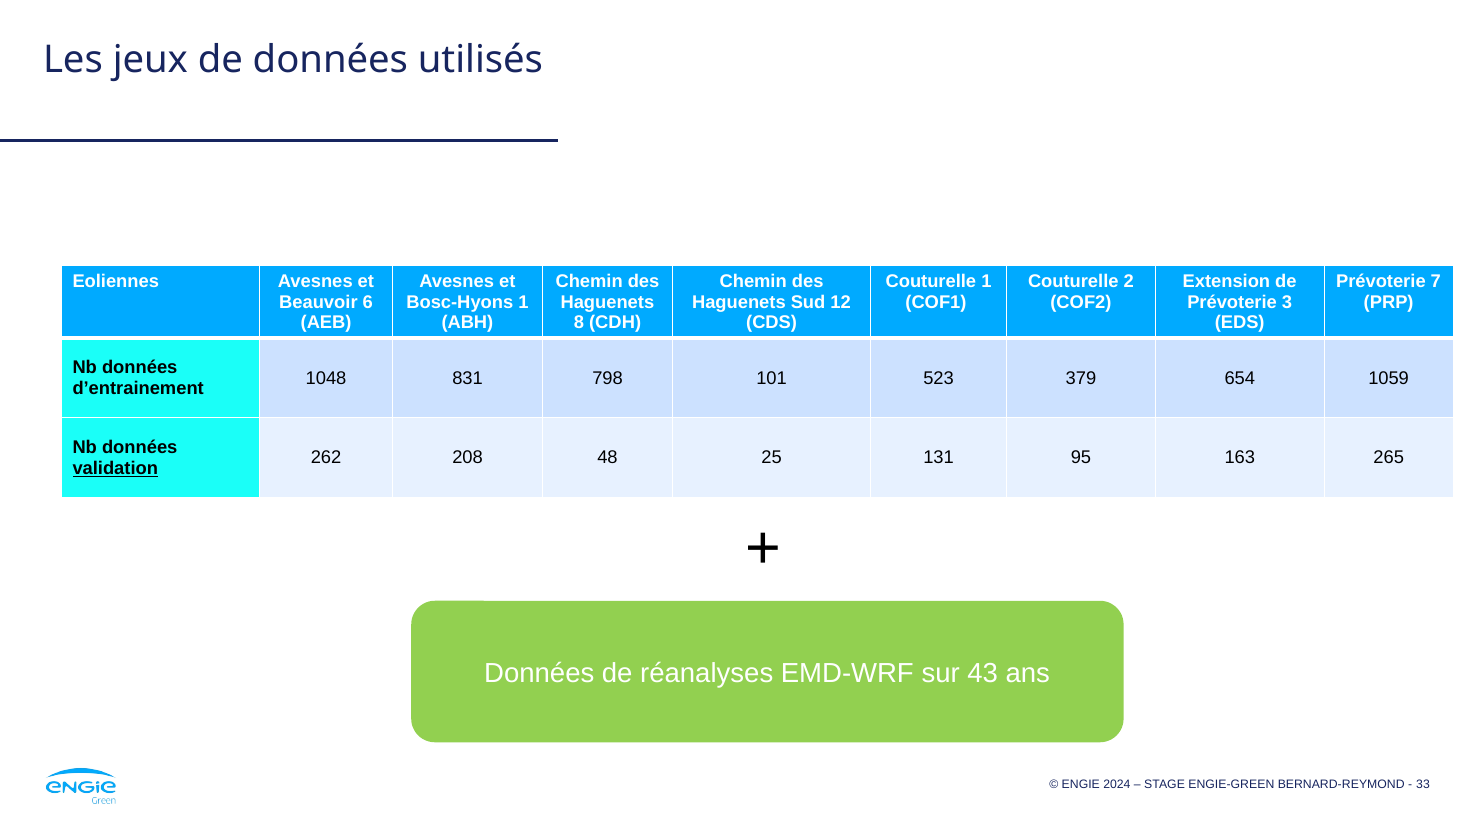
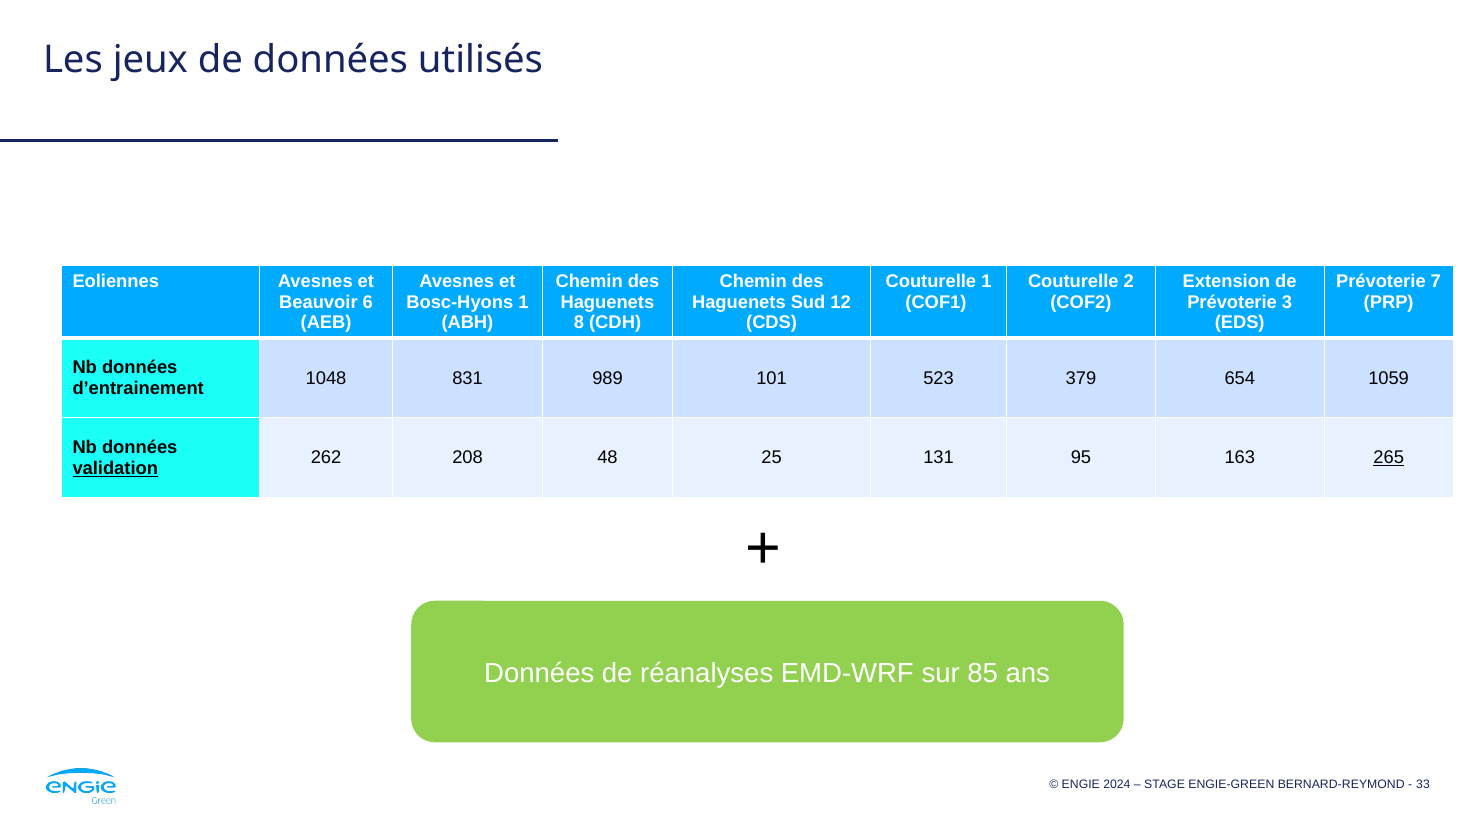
798: 798 -> 989 (608, 378)
265 underline: none -> present (1389, 458)
43: 43 -> 85 (983, 674)
